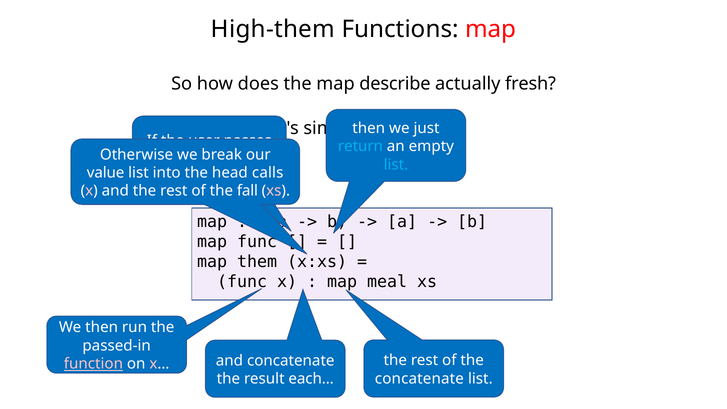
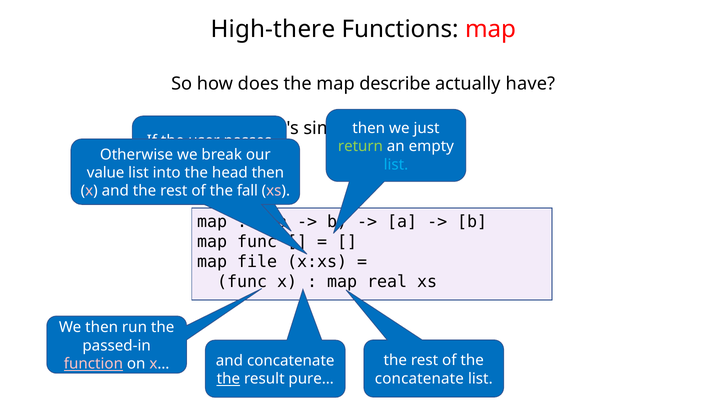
High-them: High-them -> High-there (273, 29)
fresh: fresh -> have (530, 84)
return colour: light blue -> light green (360, 146)
head calls: calls -> then (268, 173)
them: them -> file (257, 262)
meal: meal -> real (387, 282)
the underline: none -> present (228, 379)
each…: each… -> pure… (311, 379)
